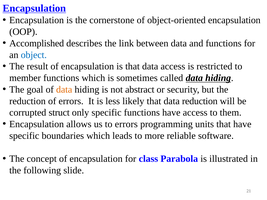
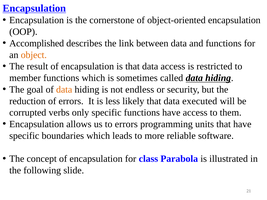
object colour: blue -> orange (34, 55)
abstract: abstract -> endless (140, 90)
data reduction: reduction -> executed (200, 101)
struct: struct -> verbs (59, 113)
